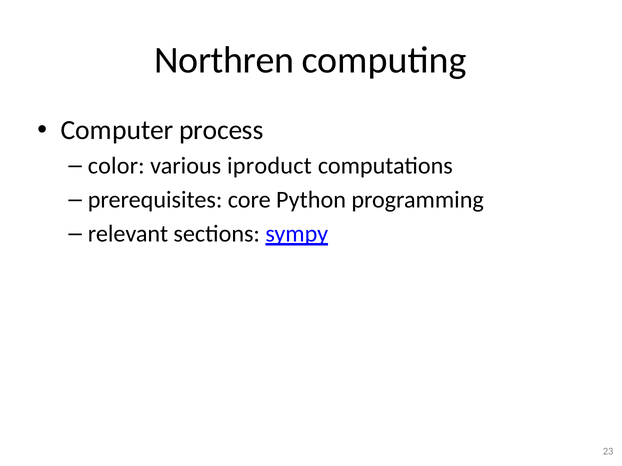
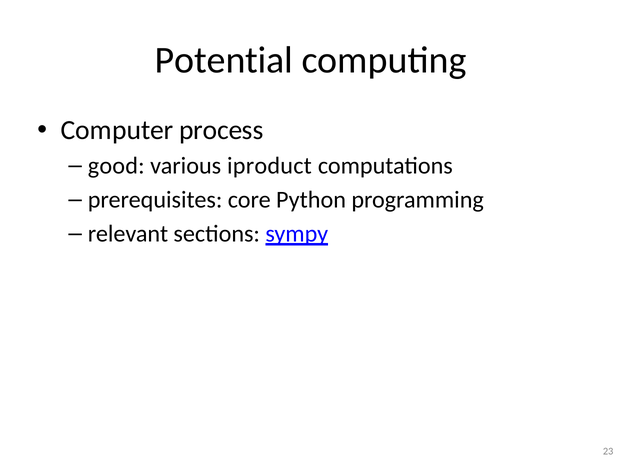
Northren: Northren -> Potential (224, 60)
color: color -> good (116, 166)
